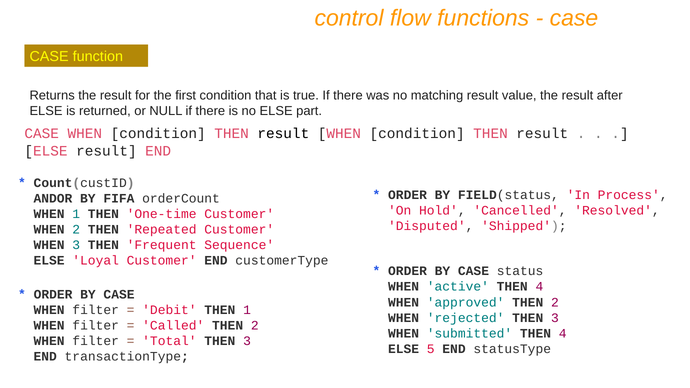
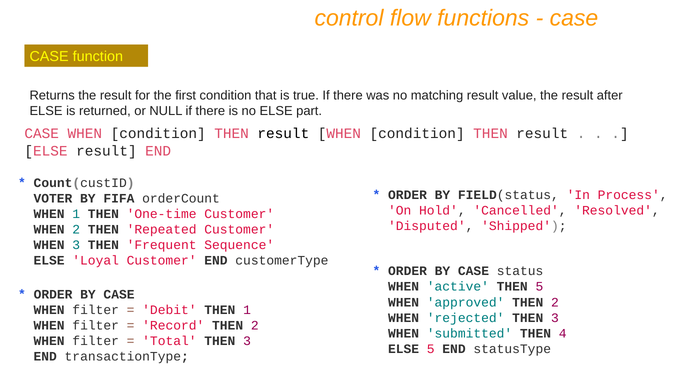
ANDOR: ANDOR -> VOTER (53, 198)
active THEN 4: 4 -> 5 (539, 287)
Called: Called -> Record (173, 326)
